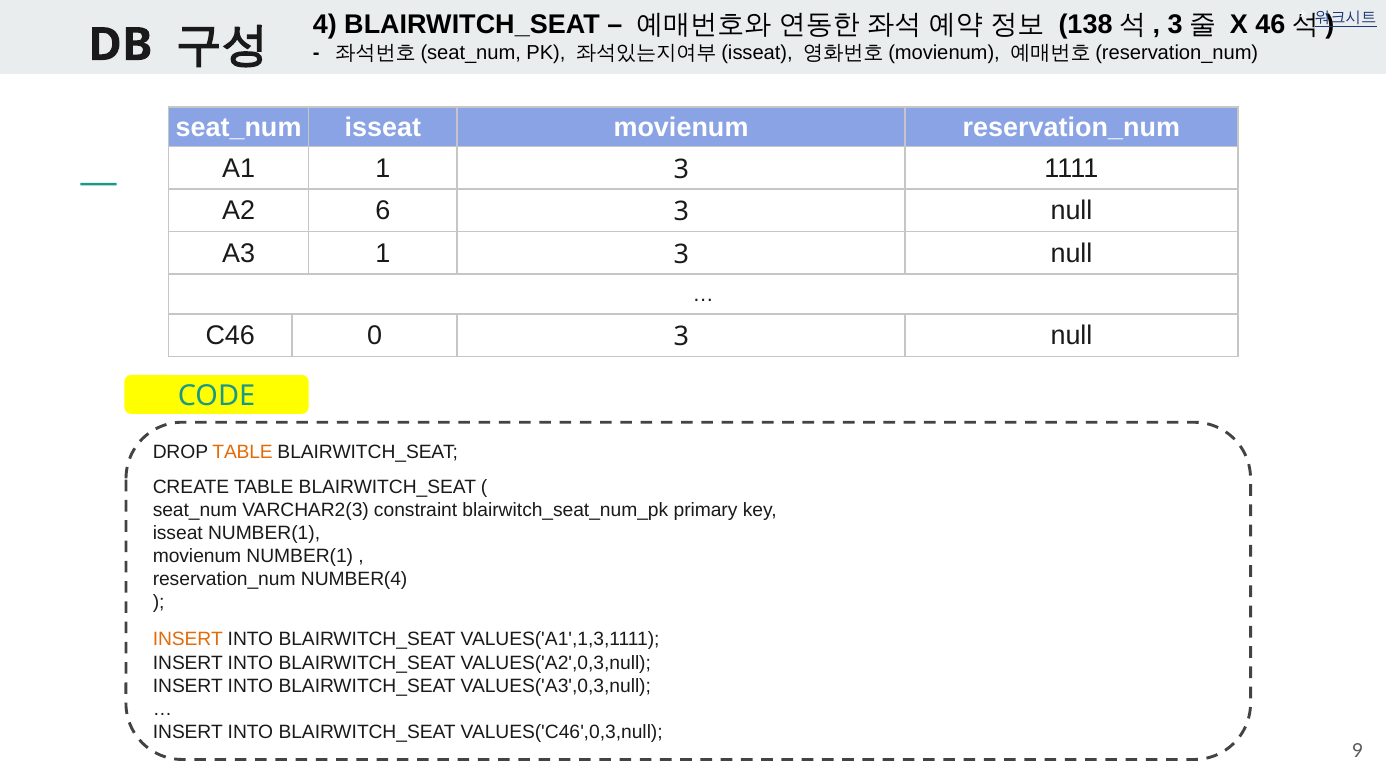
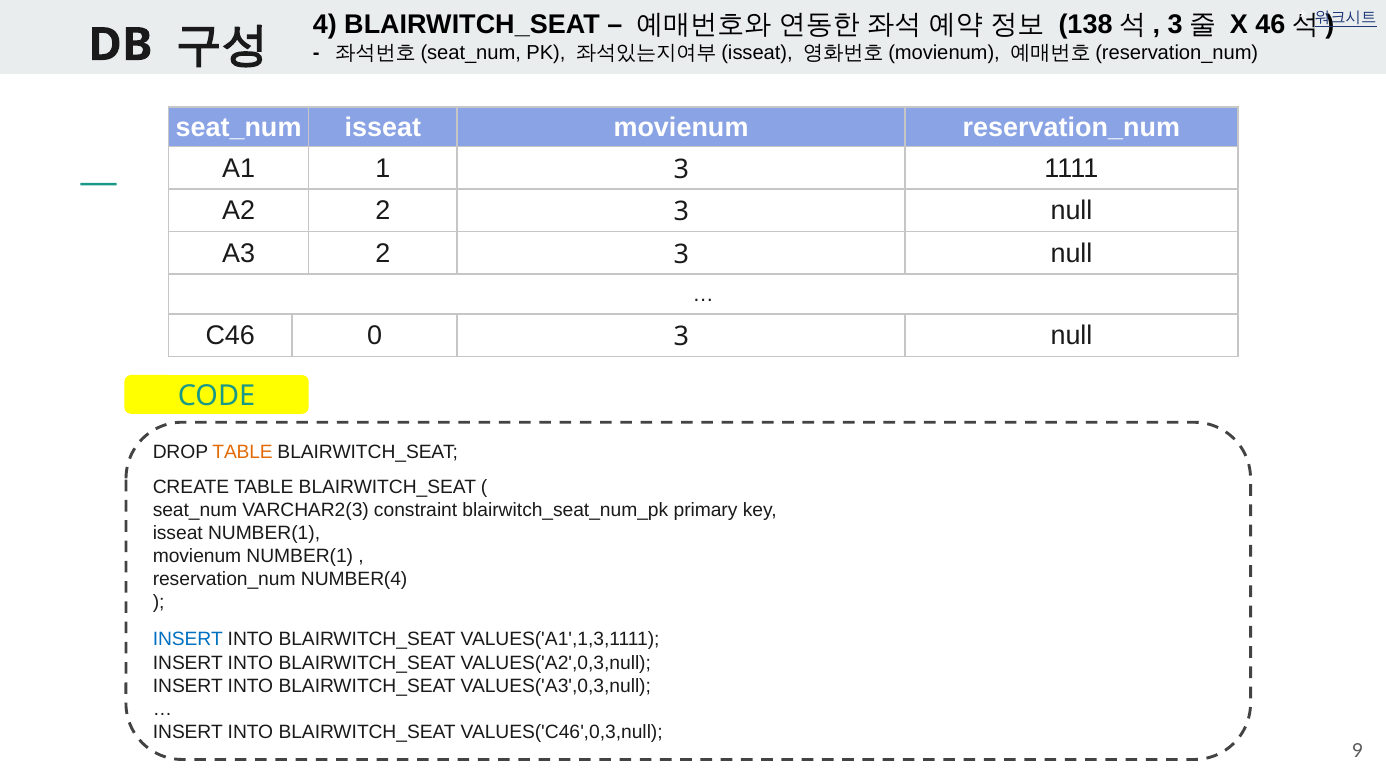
A2 6: 6 -> 2 (383, 211)
A3 1: 1 -> 2 (383, 253)
INSERT colour: orange -> blue (188, 639)
